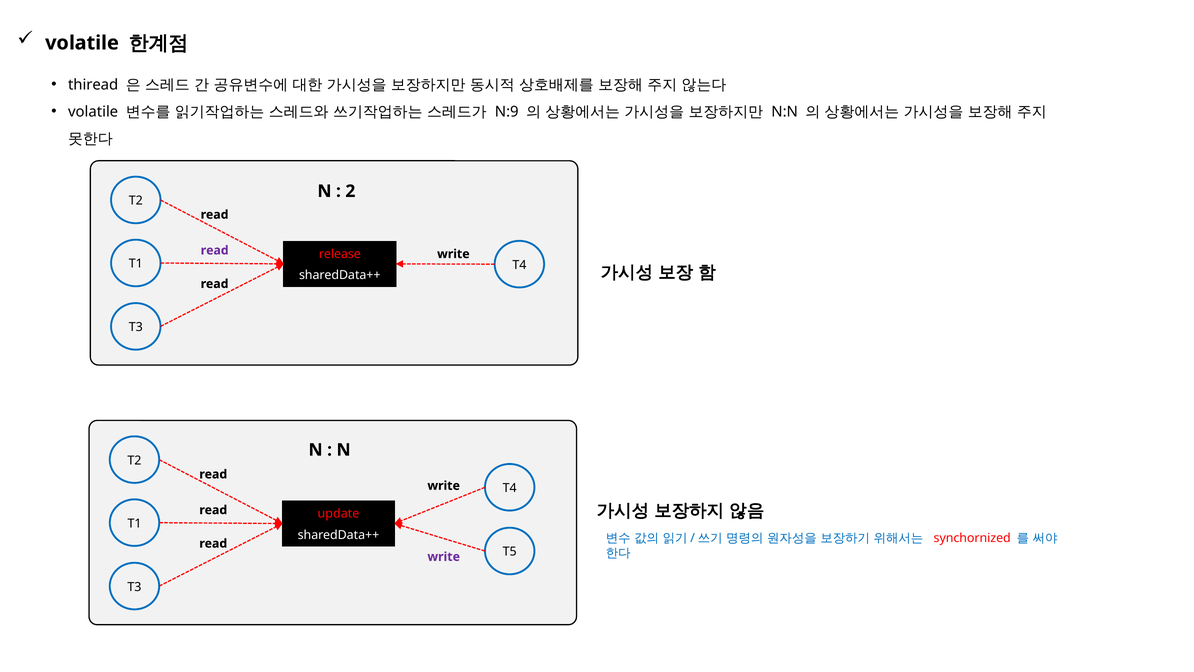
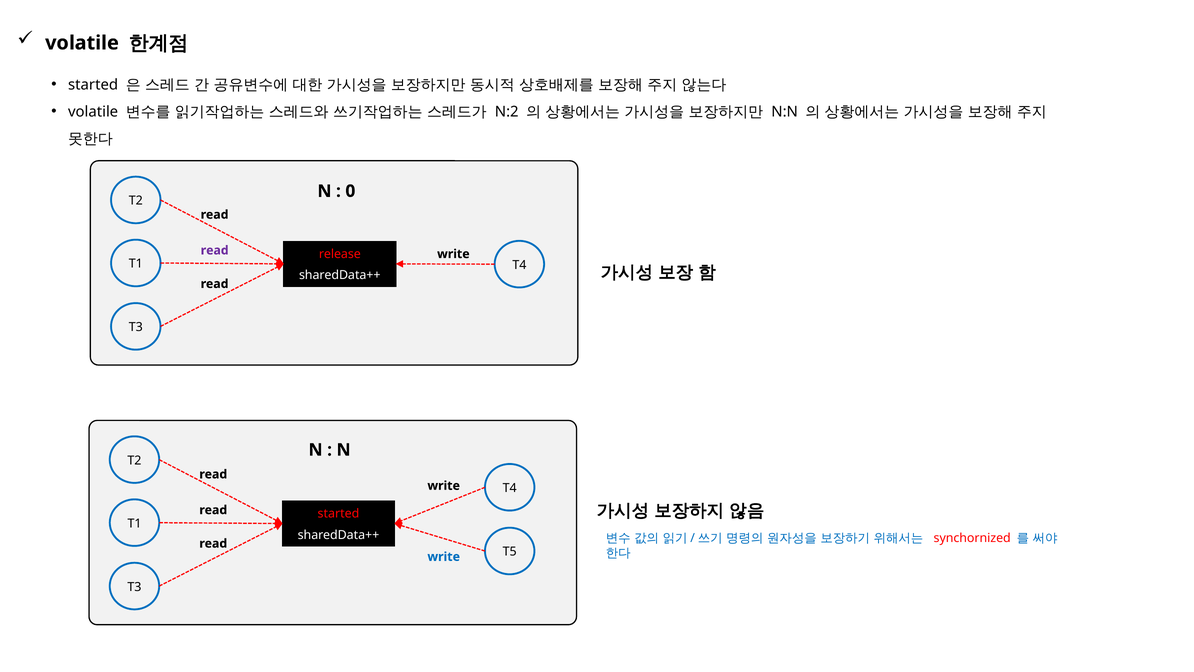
thiread: thiread -> started (93, 85)
N:9: N:9 -> N:2 (507, 112)
2: 2 -> 0 (350, 191)
update: update -> started (339, 514)
write colour: purple -> blue (444, 556)
